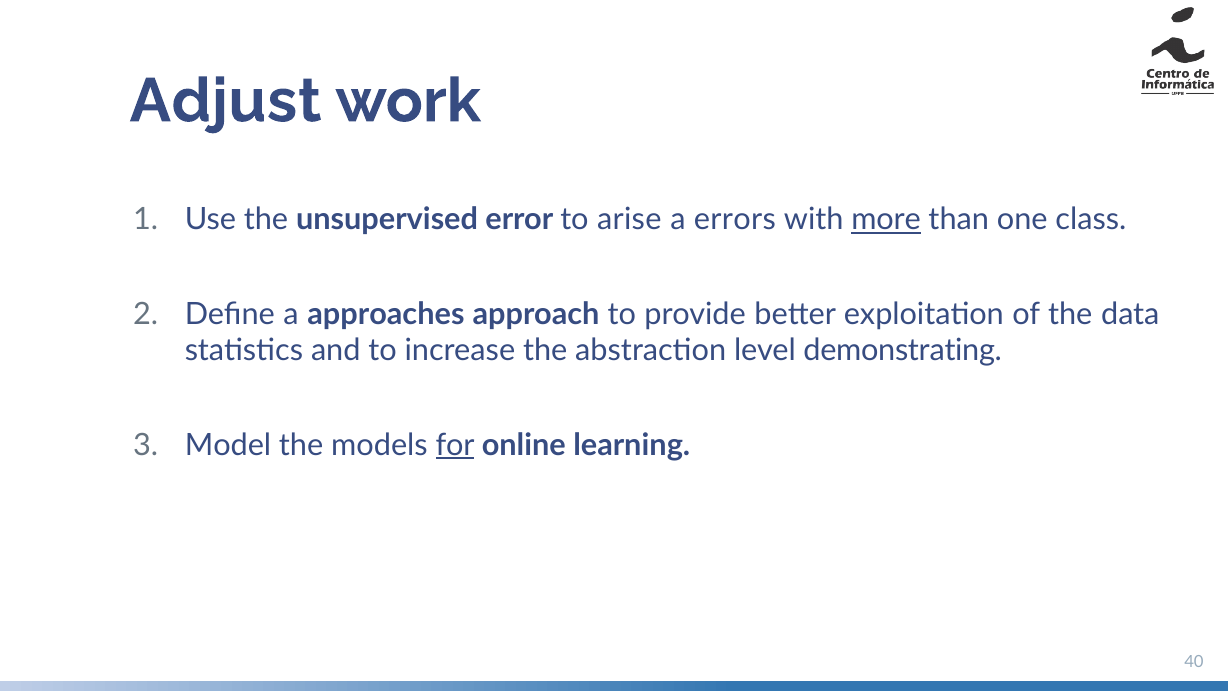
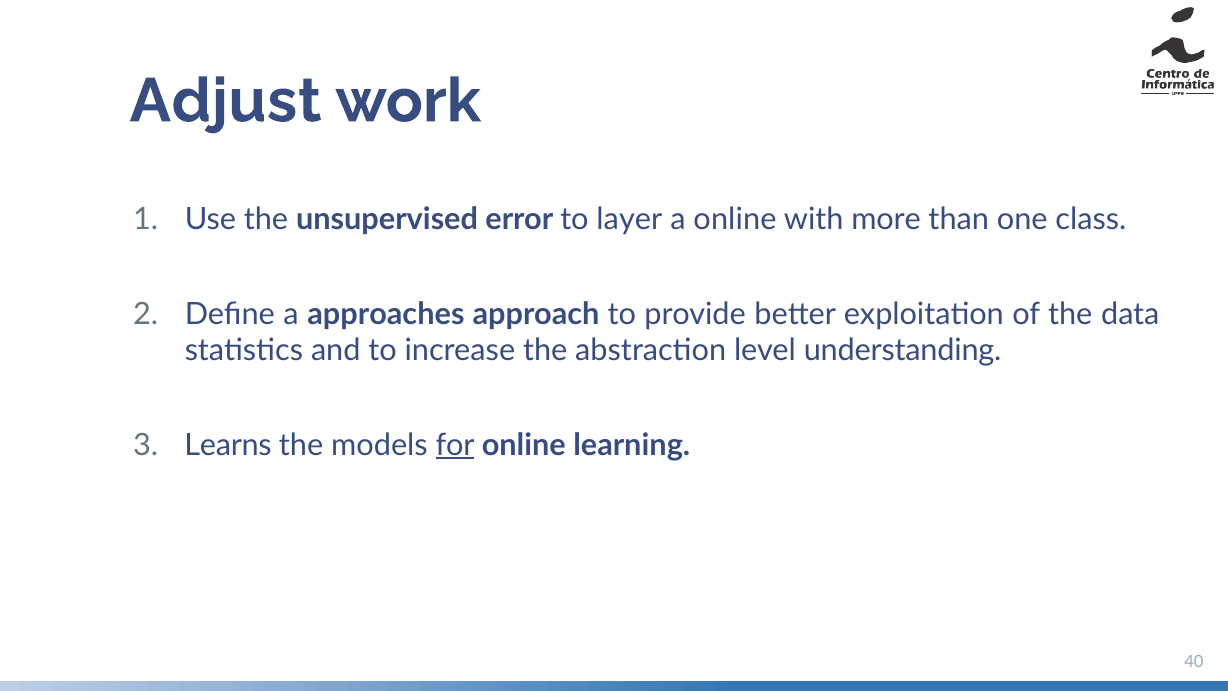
arise: arise -> layer (629, 220)
a errors: errors -> online (735, 220)
more underline: present -> none (886, 220)
demonstrating: demonstrating -> understanding (903, 351)
Model: Model -> Learns (228, 445)
